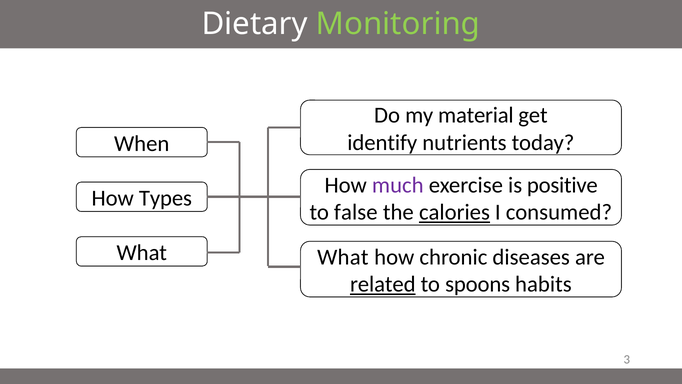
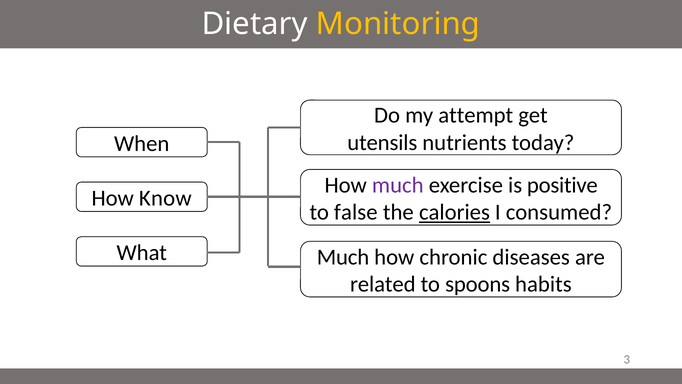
Monitoring colour: light green -> yellow (398, 24)
material: material -> attempt (476, 115)
identify: identify -> utensils (382, 143)
Types: Types -> Know (165, 198)
What: What -> Much (343, 257)
related underline: present -> none (383, 284)
